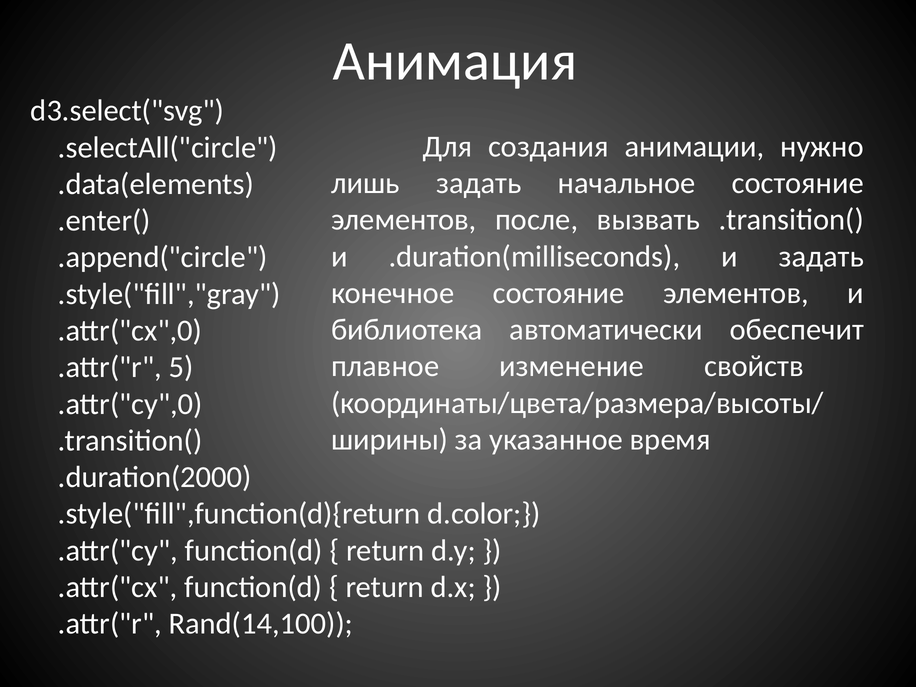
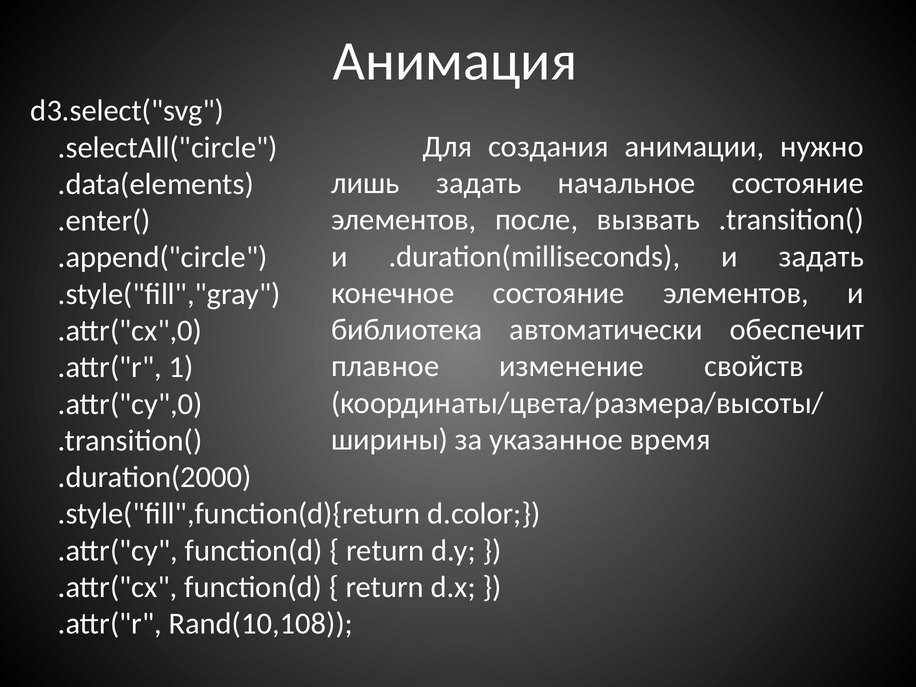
5: 5 -> 1 (181, 367)
Rand(14,100: Rand(14,100 -> Rand(10,108 (261, 624)
